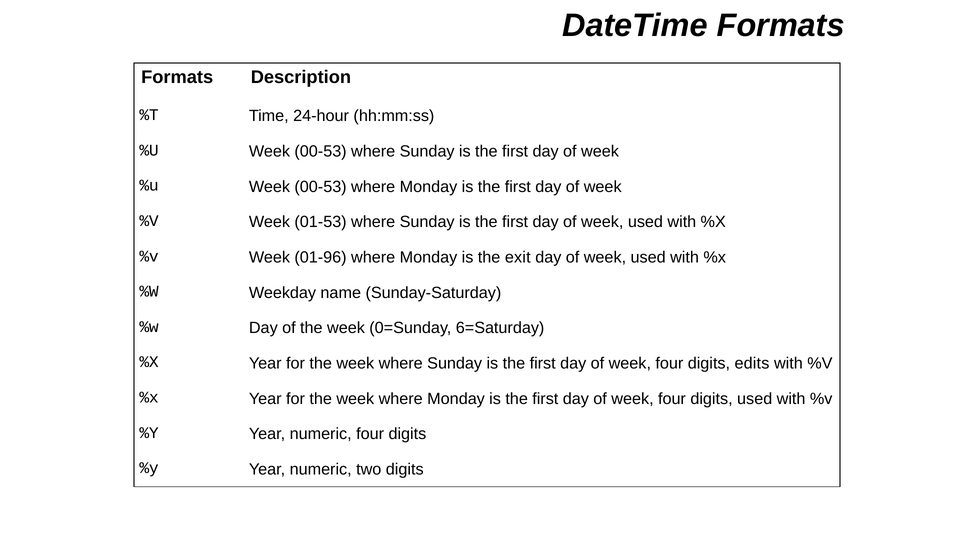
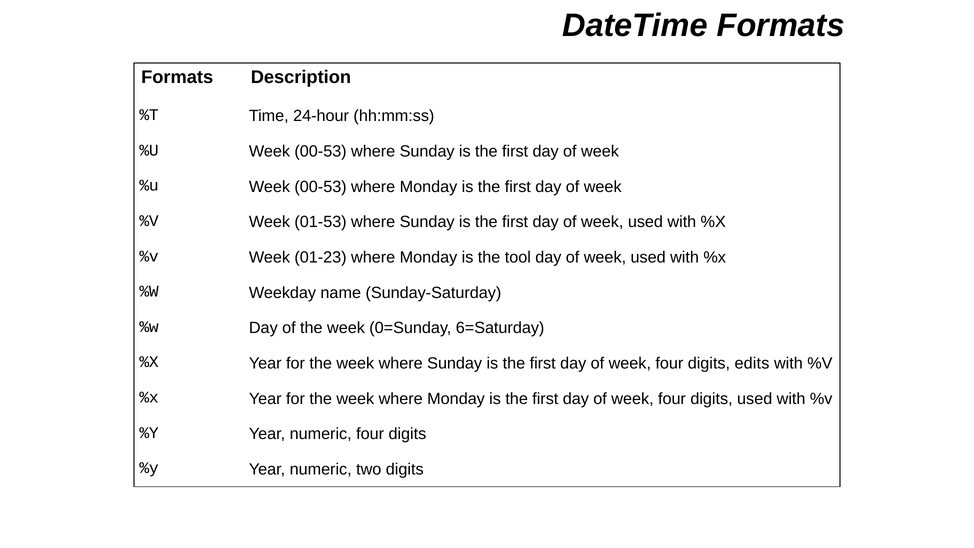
01-96: 01-96 -> 01-23 (321, 257)
exit: exit -> tool (518, 257)
